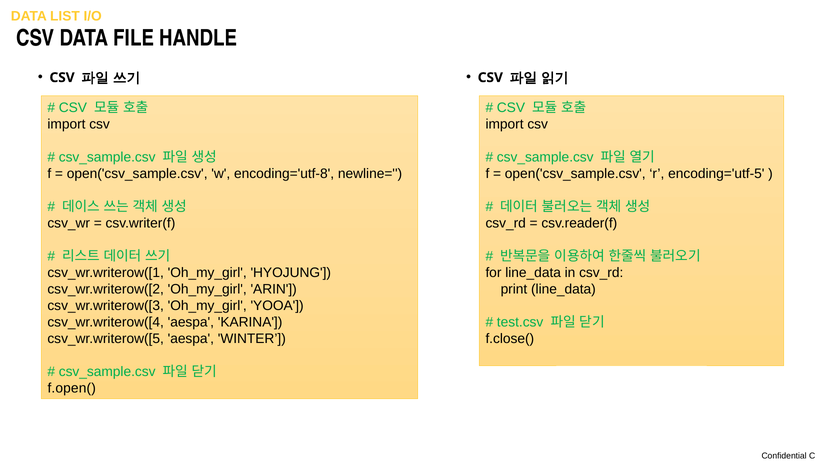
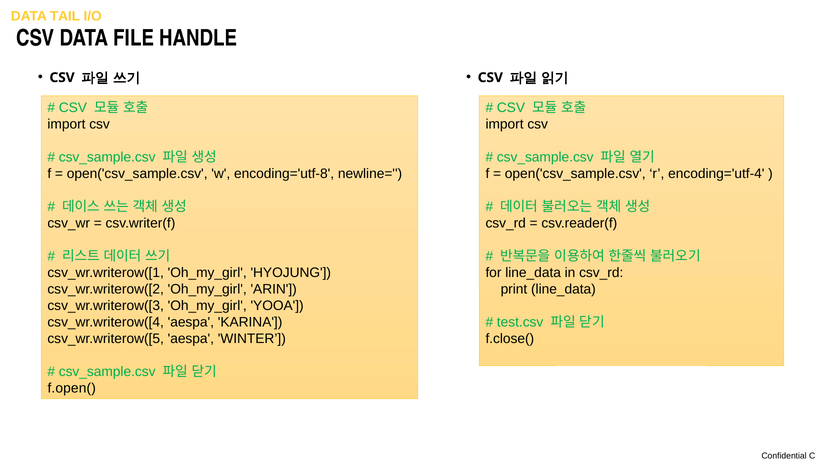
LIST: LIST -> TAIL (65, 16)
encoding='utf-5: encoding='utf-5 -> encoding='utf-4 (716, 174)
